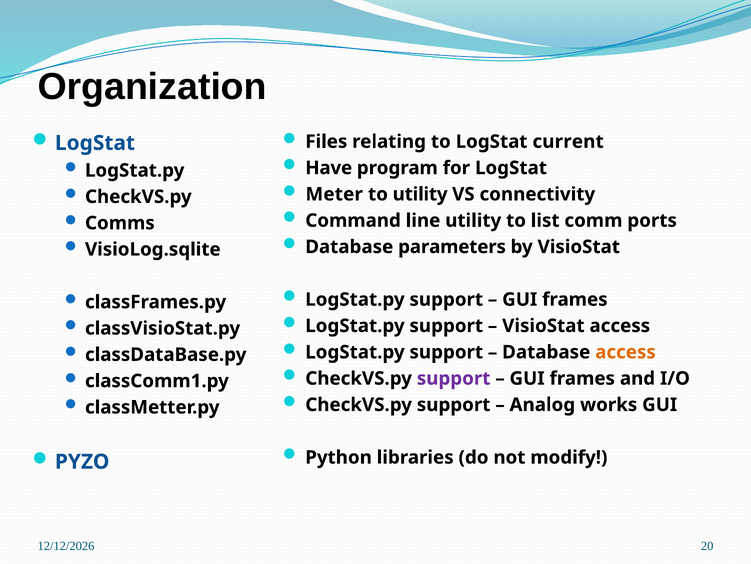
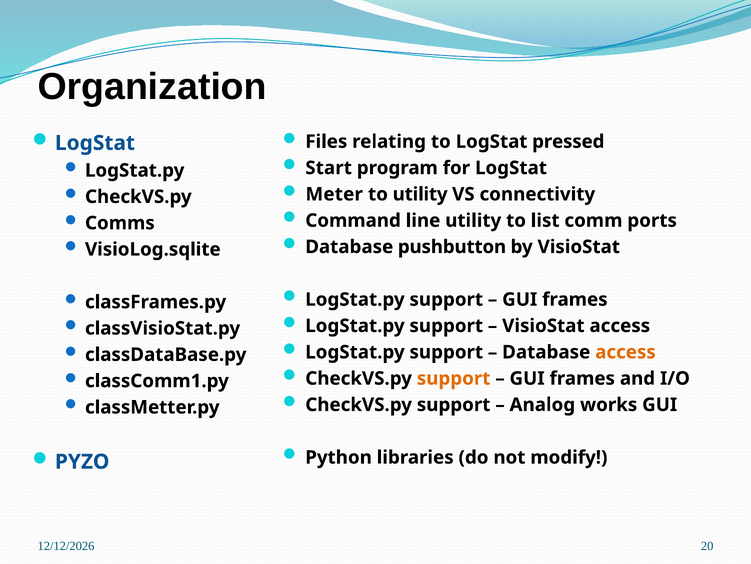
current: current -> pressed (568, 141)
Have: Have -> Start (329, 168)
parameters: parameters -> pushbutton (452, 247)
support colour: purple -> orange (454, 378)
